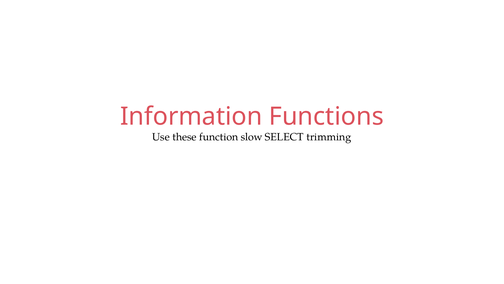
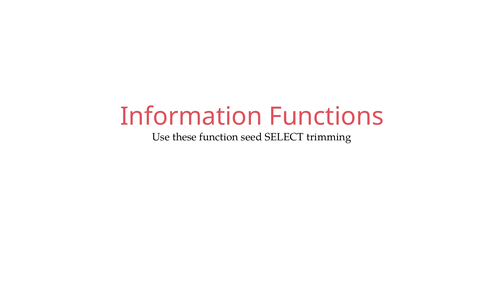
slow: slow -> seed (252, 137)
